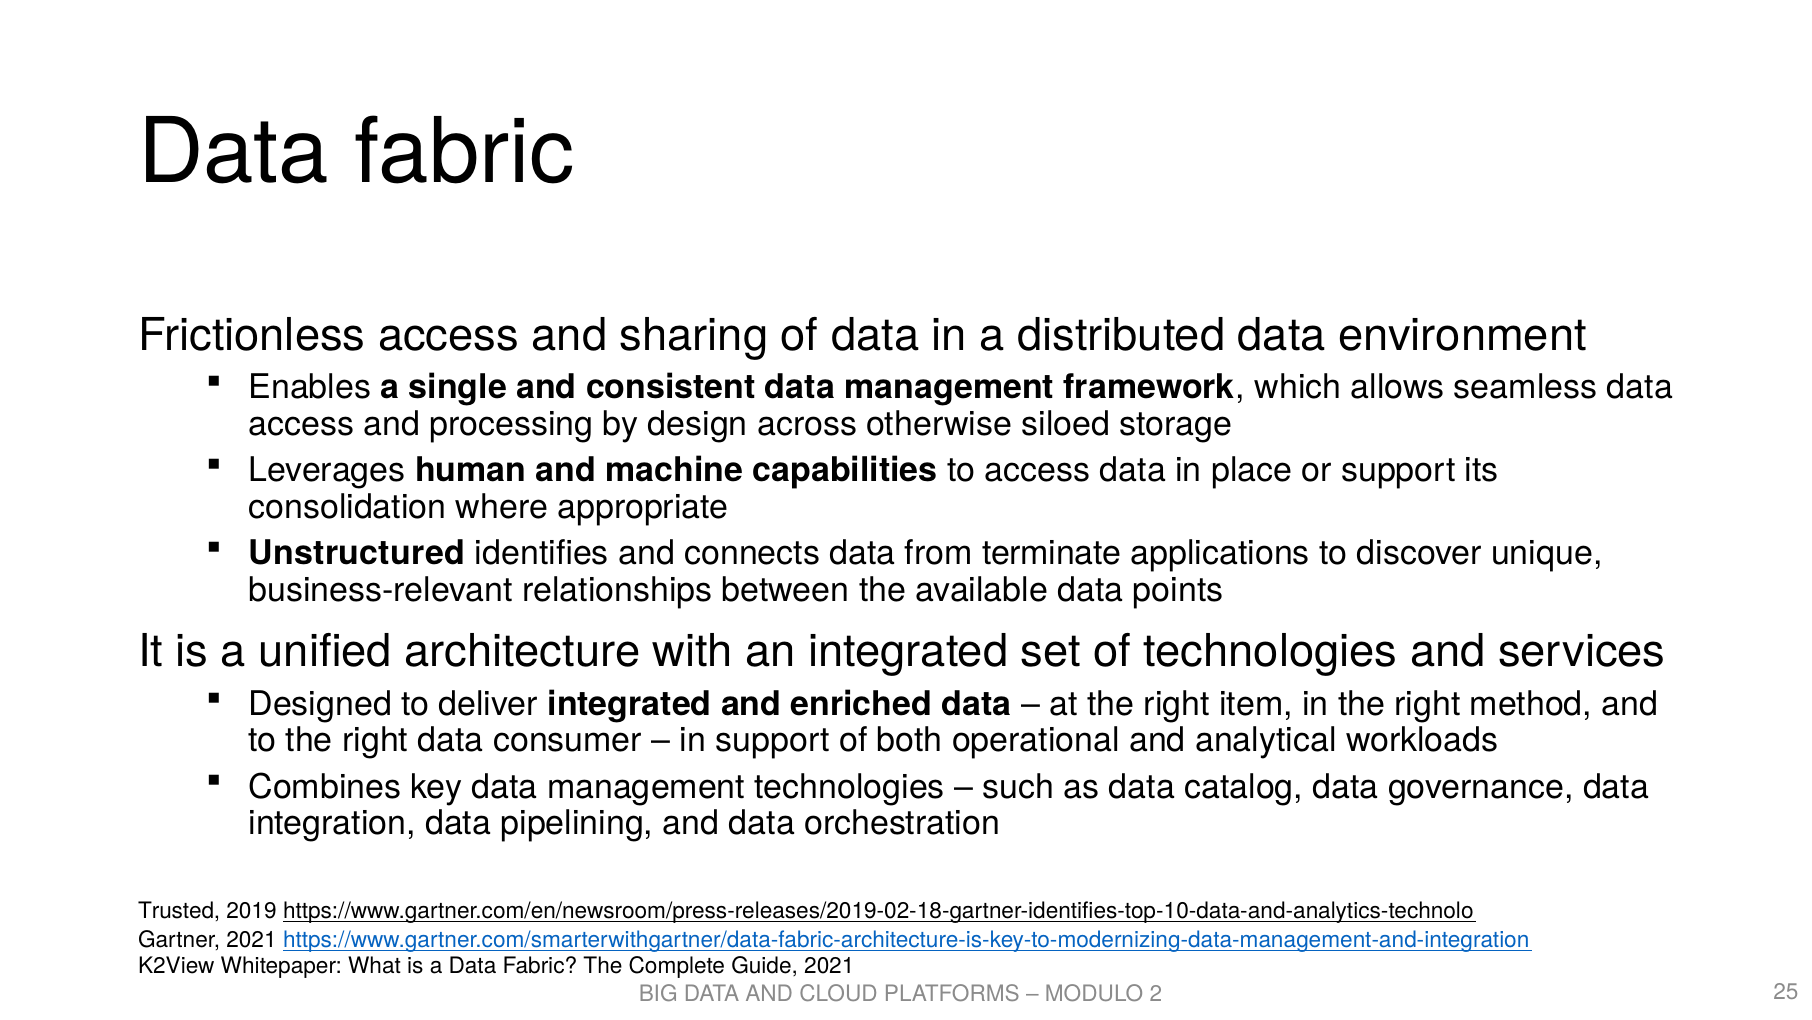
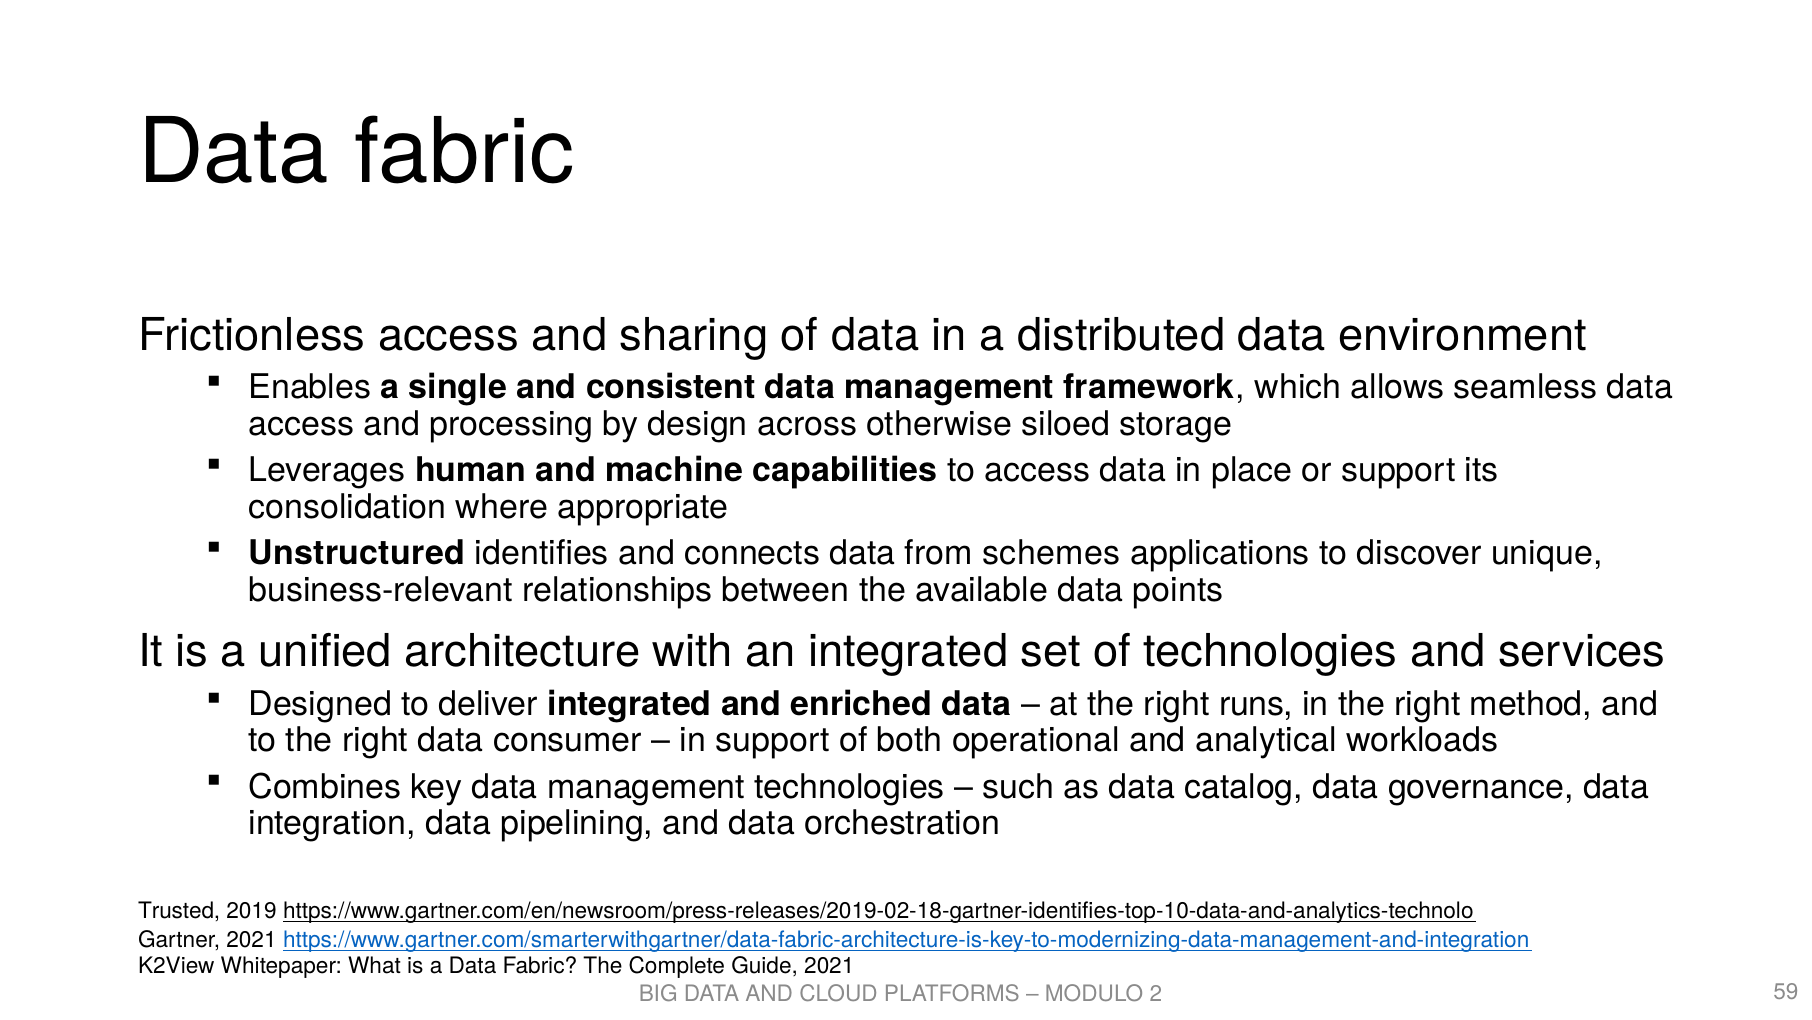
terminate: terminate -> schemes (1052, 553)
item: item -> runs (1256, 703)
25: 25 -> 59 (1786, 991)
